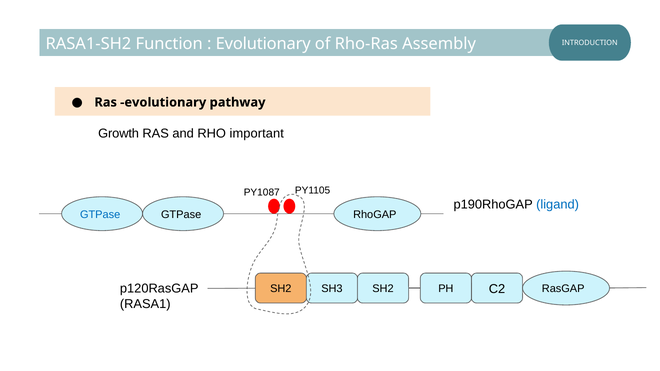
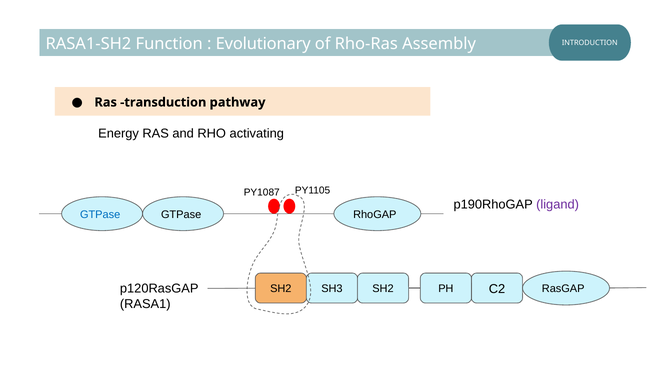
Ras evolutionary: evolutionary -> transduction (163, 102)
Growth: Growth -> Energy (119, 133)
important: important -> activating (257, 133)
ligand colour: blue -> purple (558, 205)
